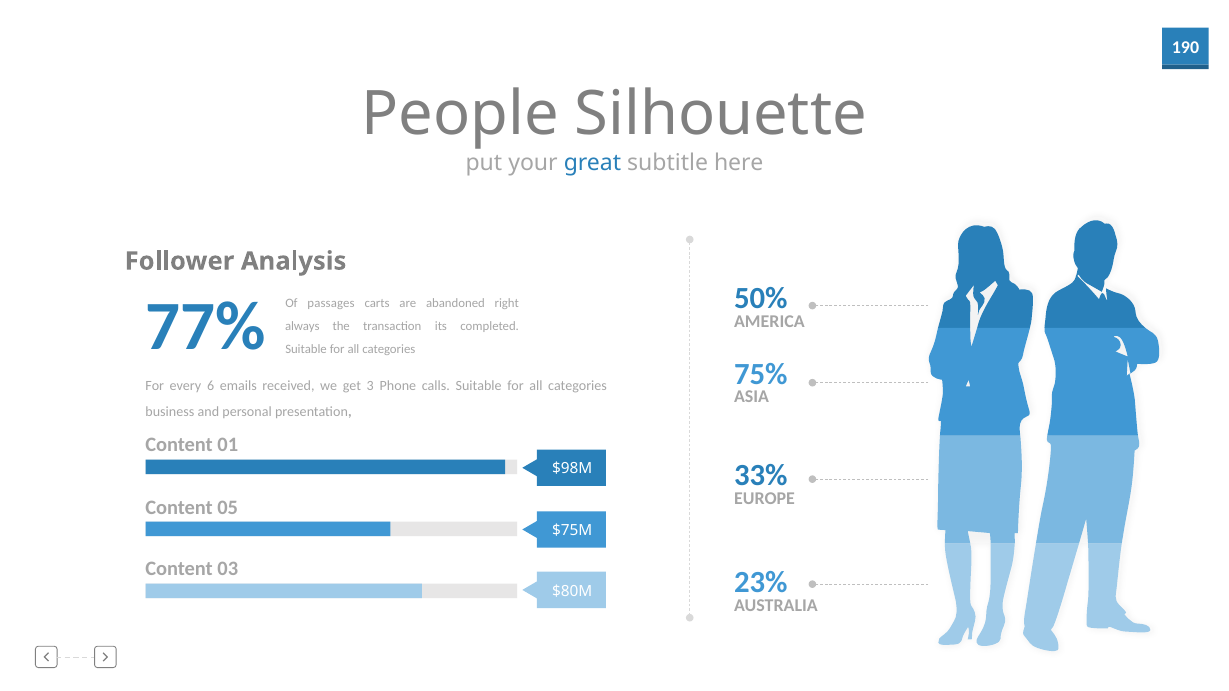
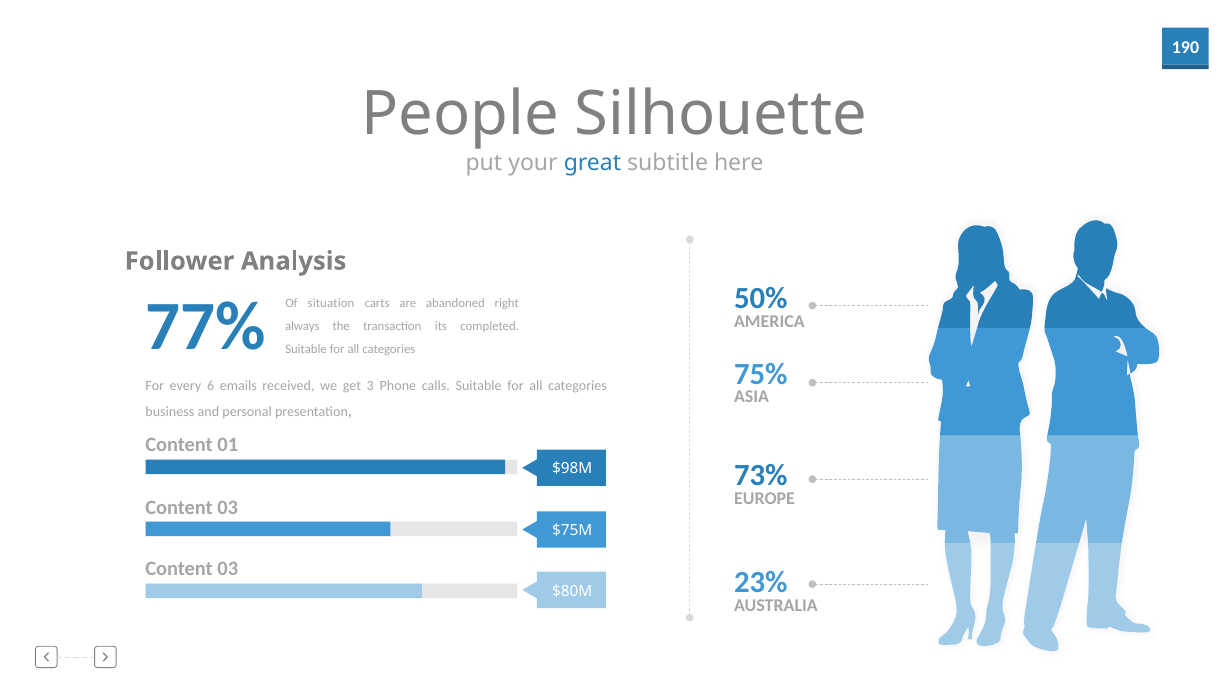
passages: passages -> situation (331, 303)
33%: 33% -> 73% (761, 476)
05: 05 -> 03 (228, 508)
